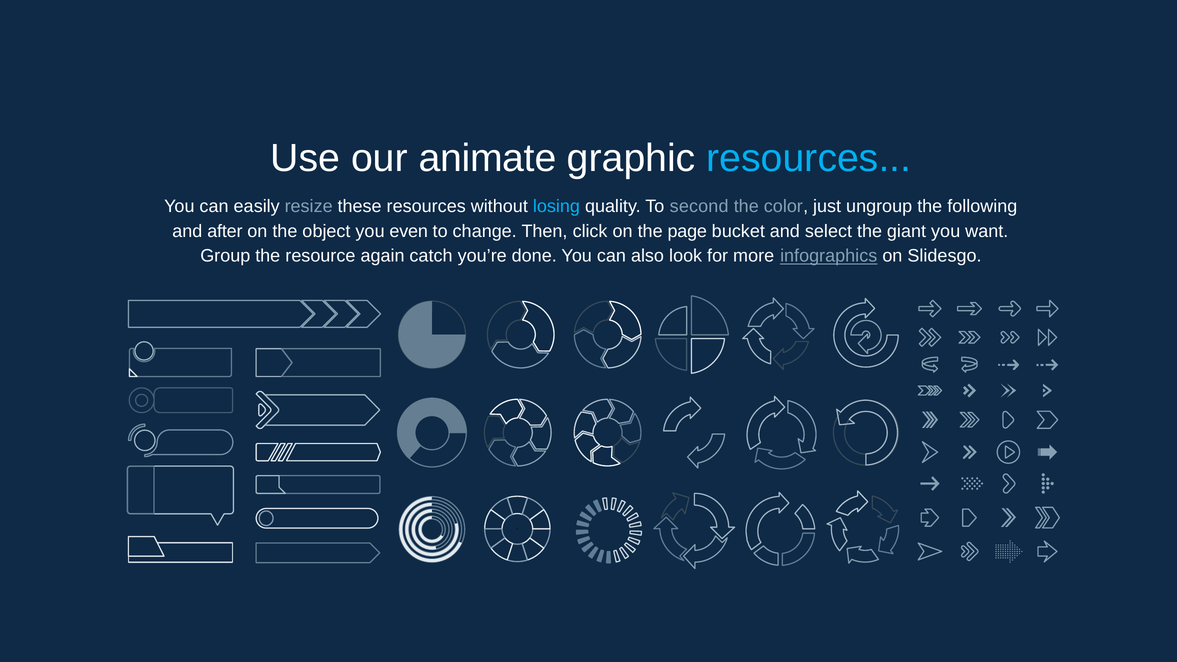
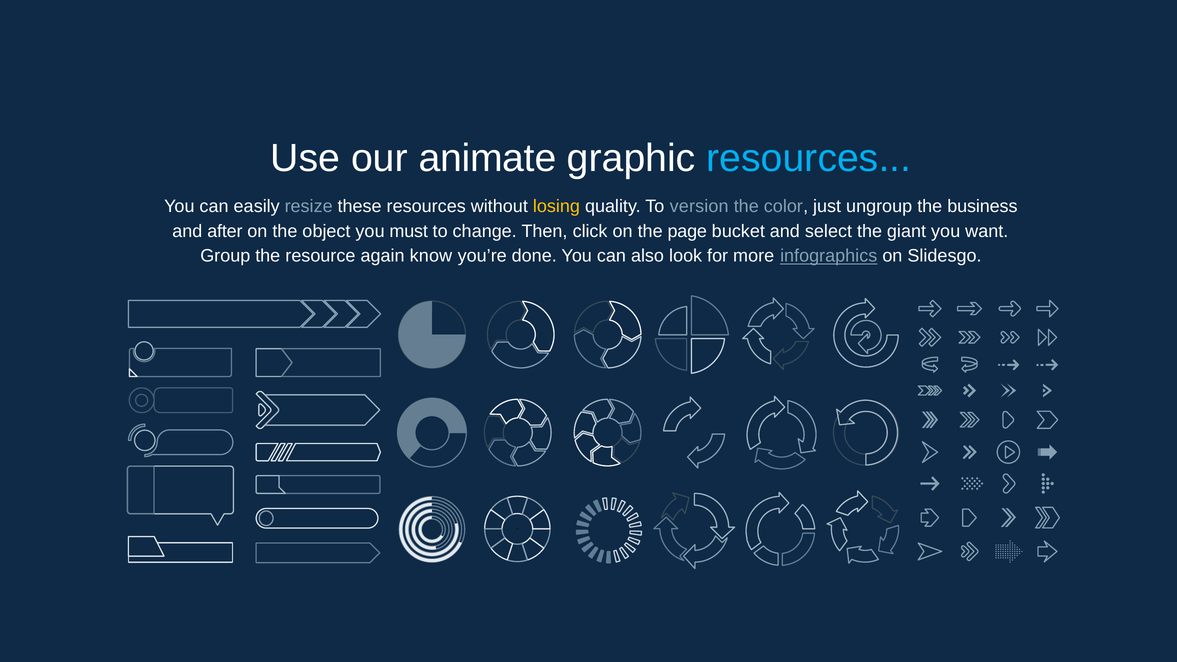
losing colour: light blue -> yellow (556, 206)
second: second -> version (699, 206)
following: following -> business (982, 206)
even: even -> must (409, 231)
catch: catch -> know (431, 256)
